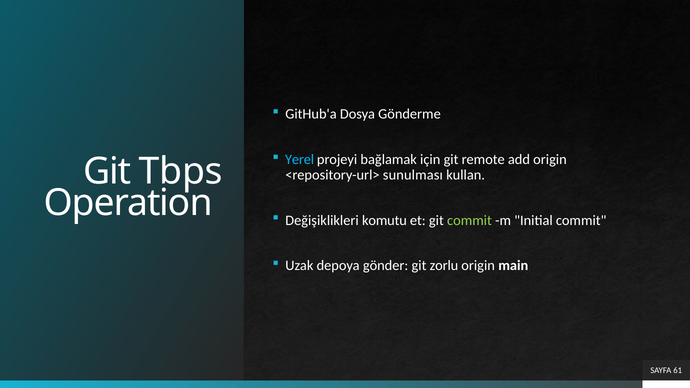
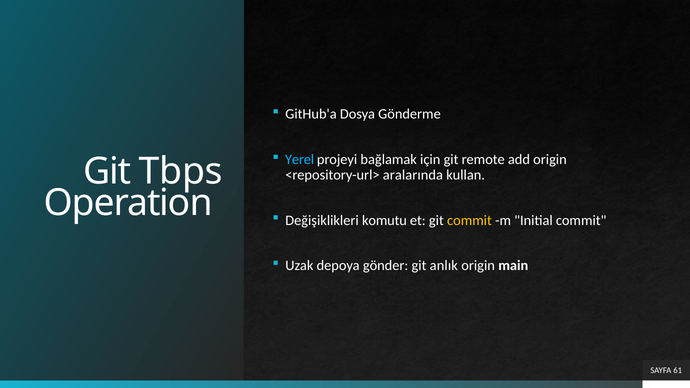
sunulması: sunulması -> aralarında (413, 175)
commit colour: light green -> yellow (469, 220)
zorlu: zorlu -> anlık (444, 266)
